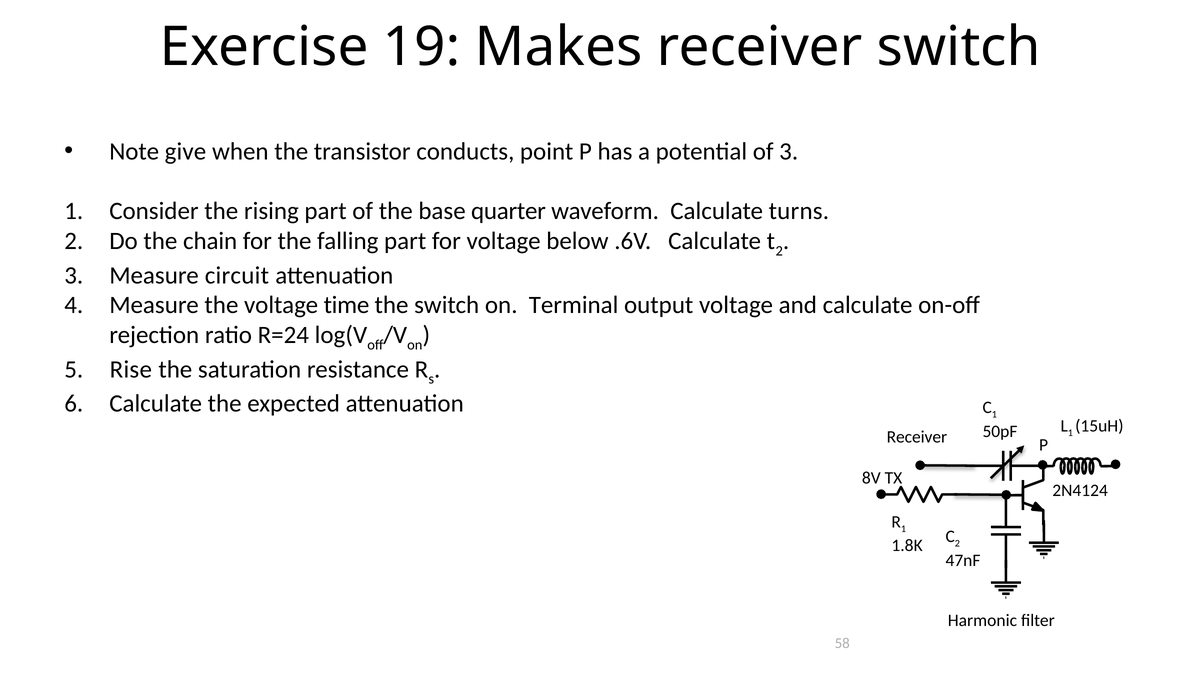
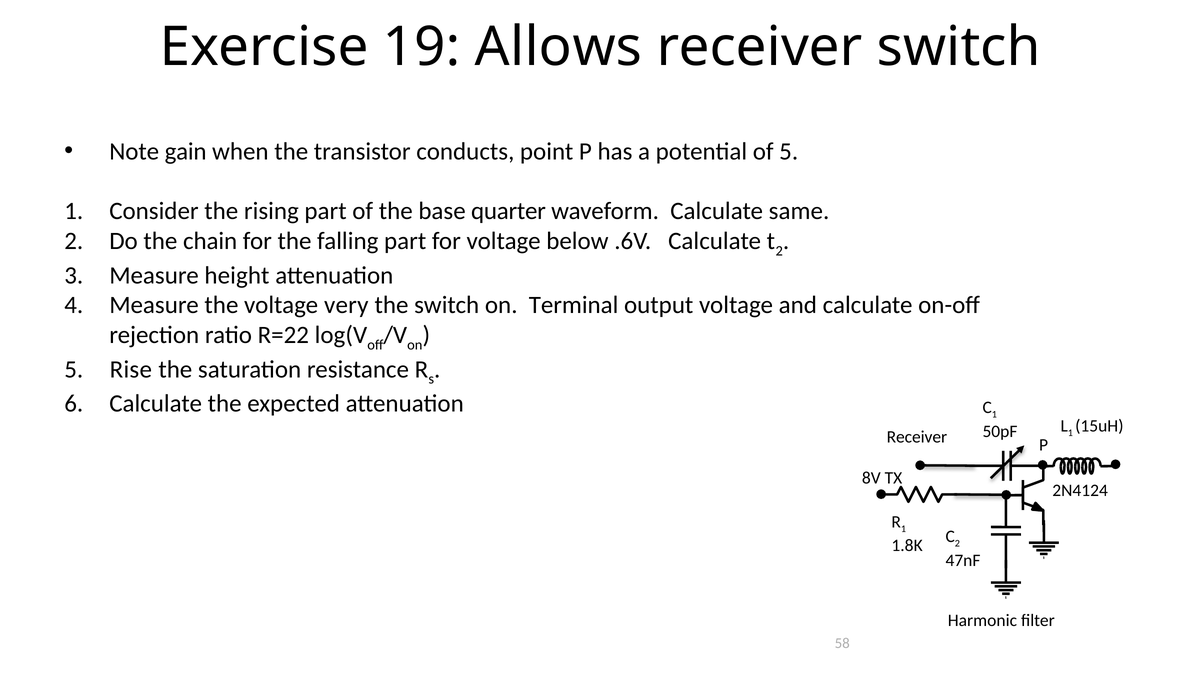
Makes: Makes -> Allows (558, 47)
give: give -> gain (186, 151)
of 3: 3 -> 5 (789, 151)
turns: turns -> same (799, 211)
circuit: circuit -> height (237, 275)
time: time -> very (346, 305)
R=24: R=24 -> R=22 (283, 335)
